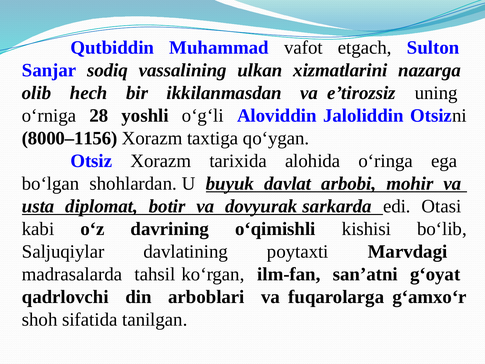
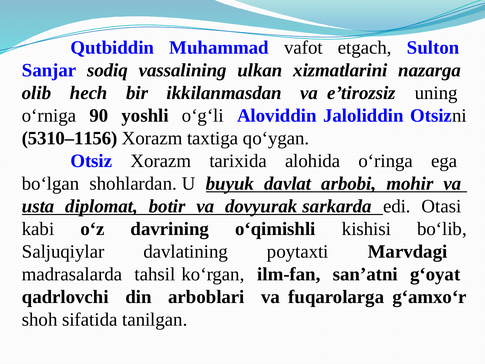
28: 28 -> 90 (99, 116)
8000–1156: 8000–1156 -> 5310–1156 (70, 138)
